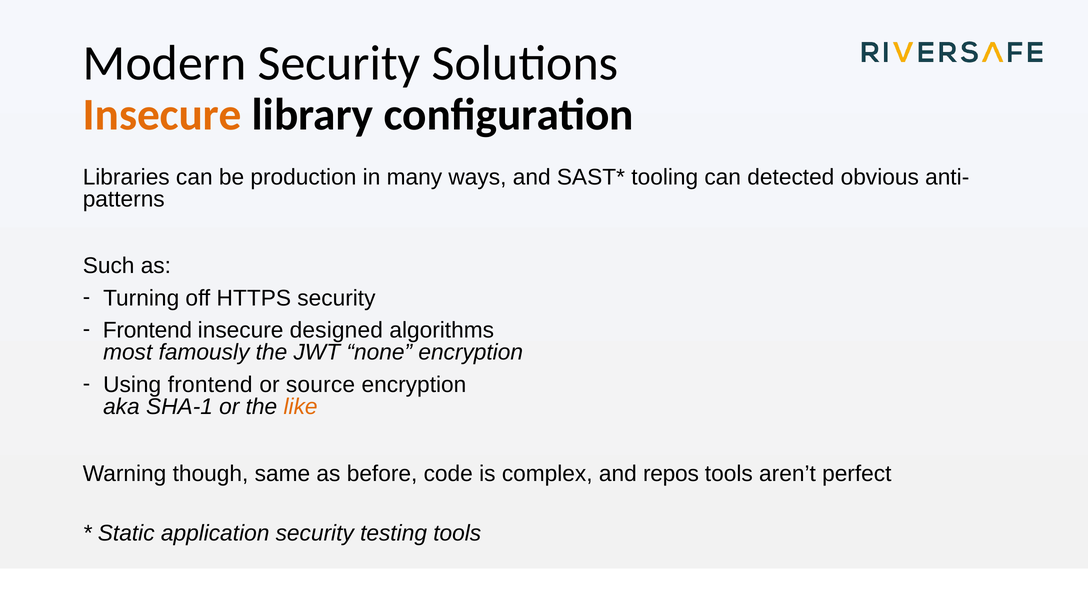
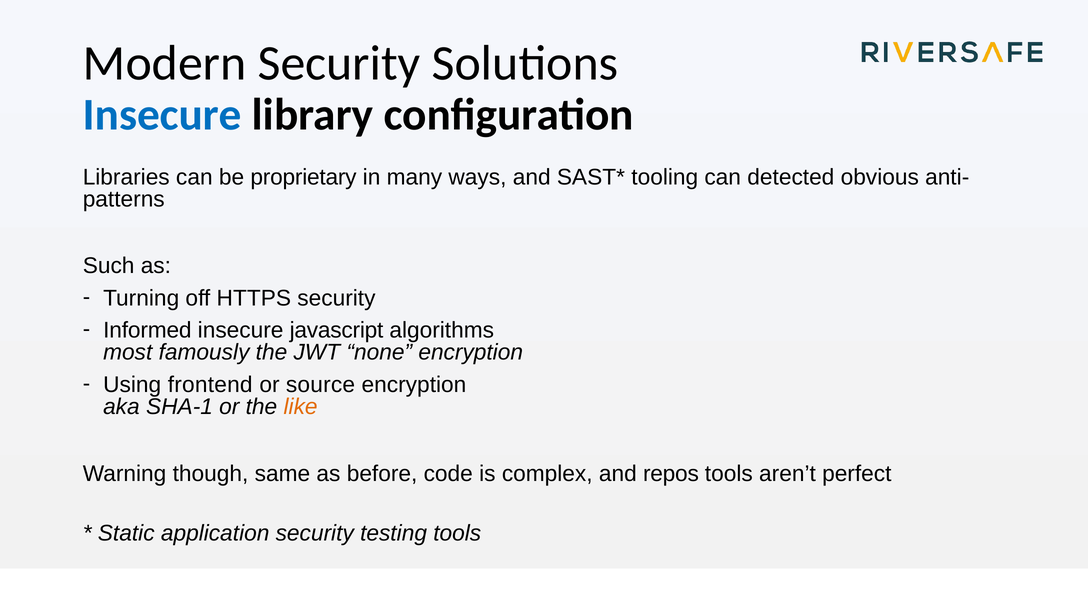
Insecure colour: orange -> blue (162, 115)
production: production -> proprietary (304, 177)
Frontend: Frontend -> Informed (147, 330)
designed: designed -> javascript (336, 330)
